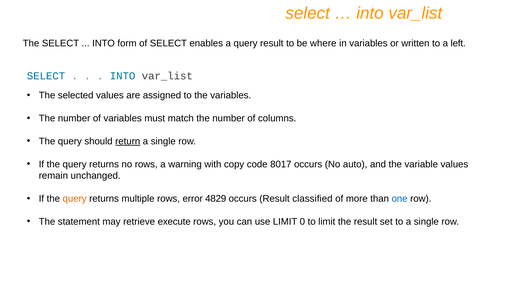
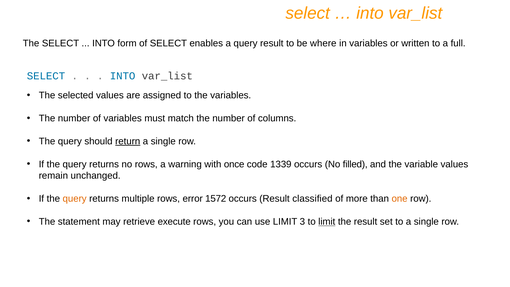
left: left -> full (458, 43)
copy: copy -> once (234, 164)
8017: 8017 -> 1339 (281, 164)
auto: auto -> filled (355, 164)
4829: 4829 -> 1572 (216, 199)
one colour: blue -> orange (400, 199)
0: 0 -> 3 (302, 222)
limit underline: none -> present (327, 222)
